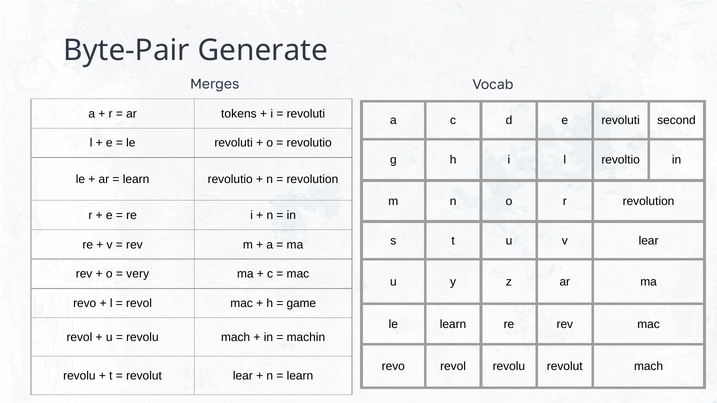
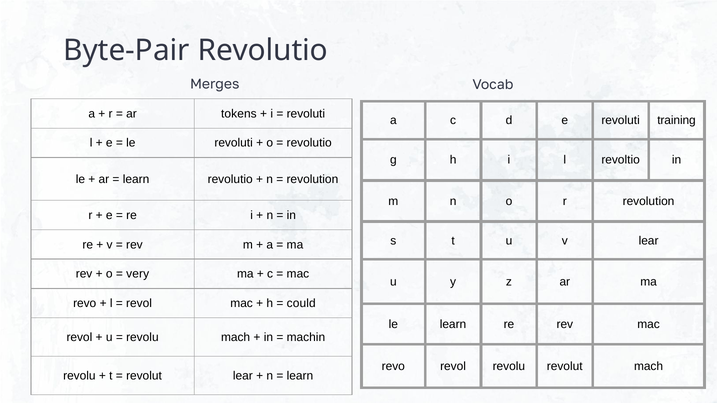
Byte-Pair Generate: Generate -> Revolutio (263, 51)
second: second -> training (677, 121)
game: game -> could (301, 304)
